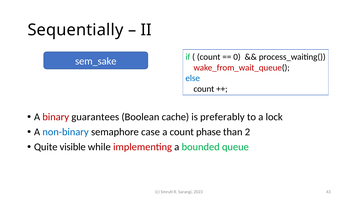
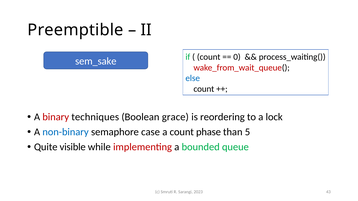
Sequentially: Sequentially -> Preemptible (75, 30)
guarantees: guarantees -> techniques (95, 117)
cache: cache -> grace (175, 117)
preferably: preferably -> reordering (222, 117)
2: 2 -> 5 (247, 132)
